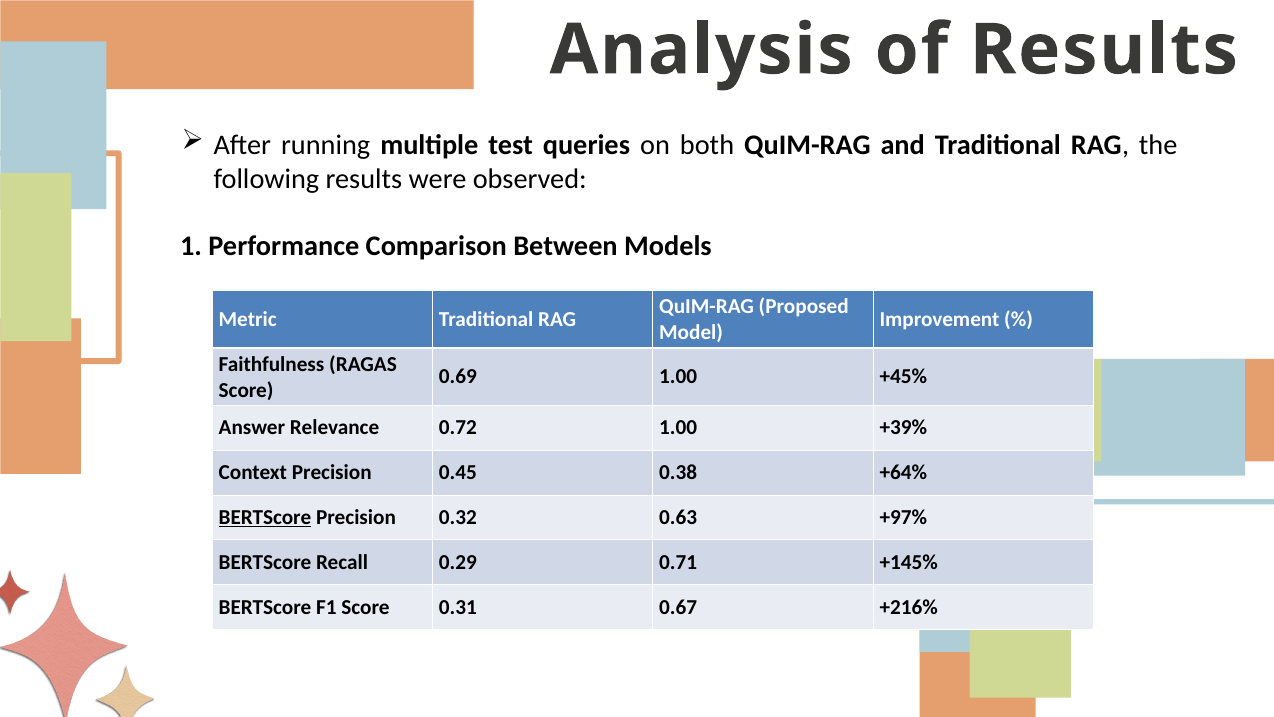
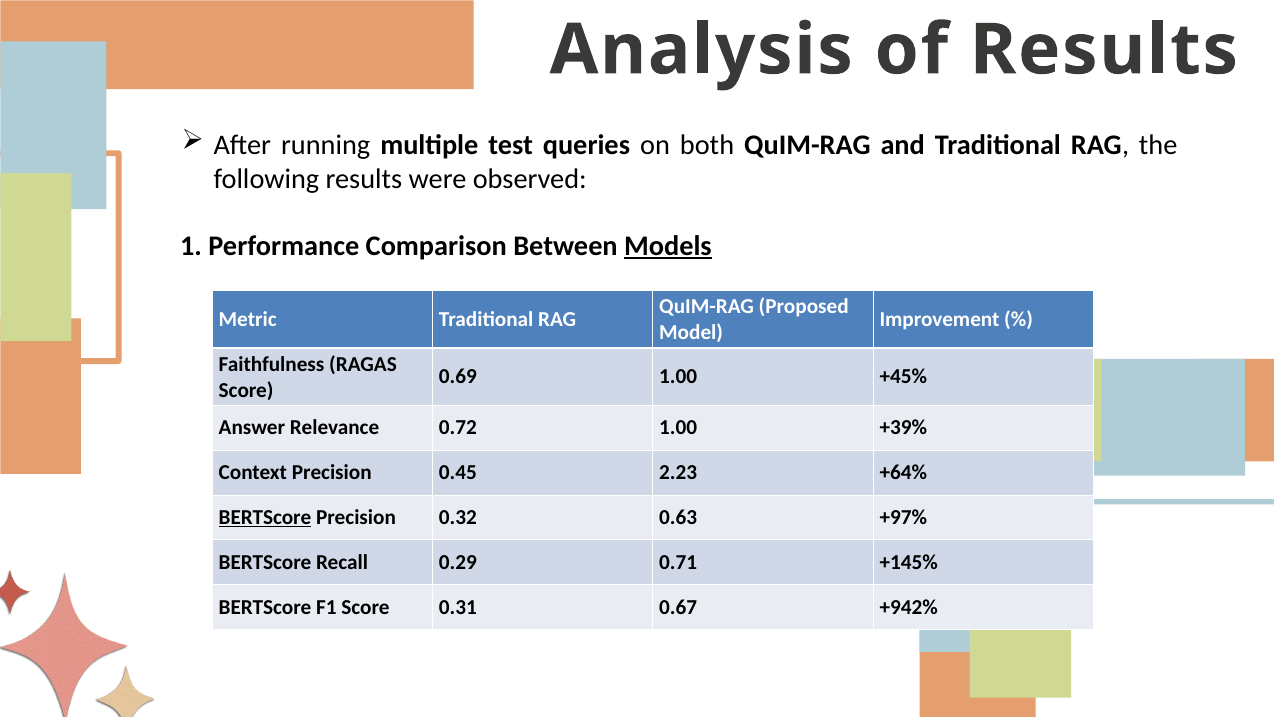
Models underline: none -> present (668, 246)
0.38: 0.38 -> 2.23 (678, 472)
+216%: +216% -> +942% (909, 607)
